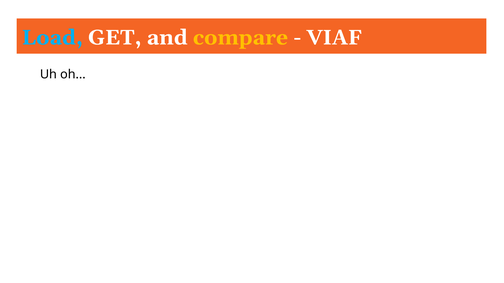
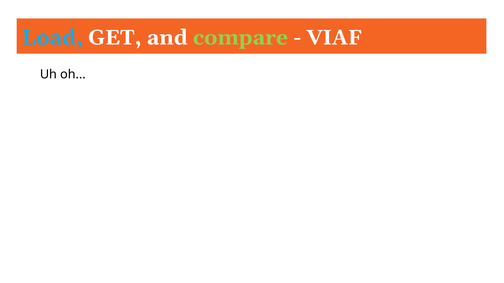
compare colour: yellow -> light green (240, 38)
